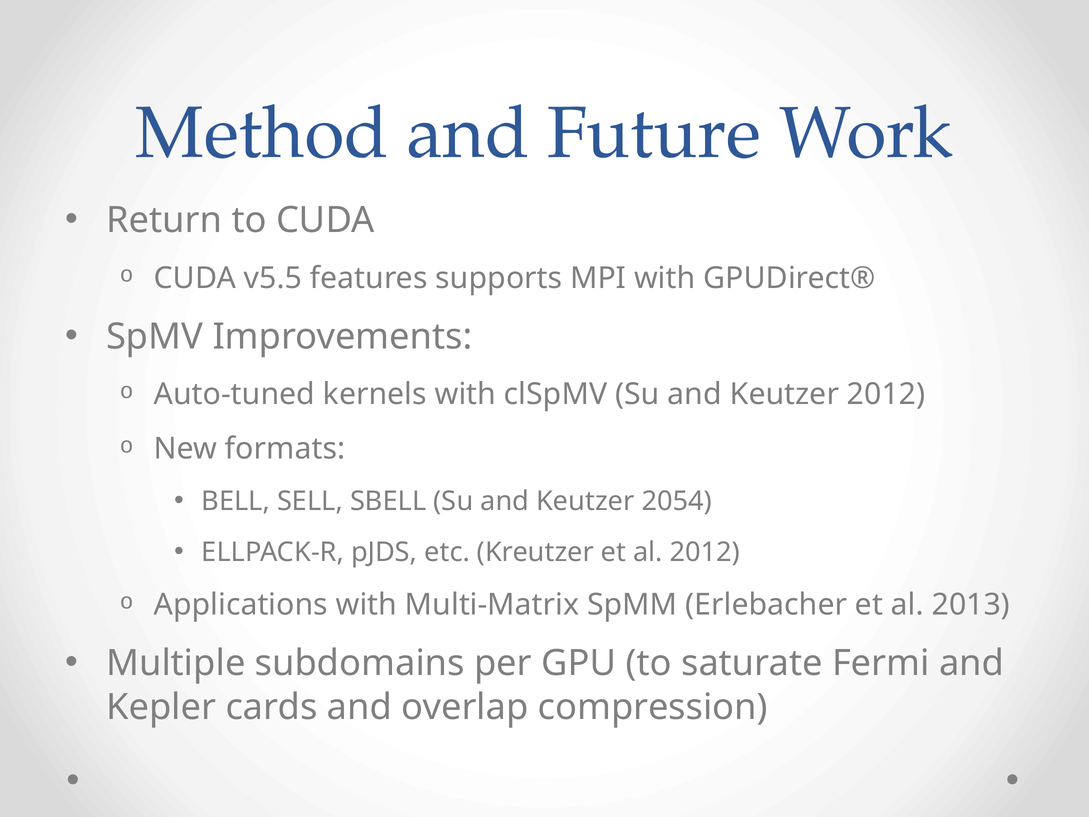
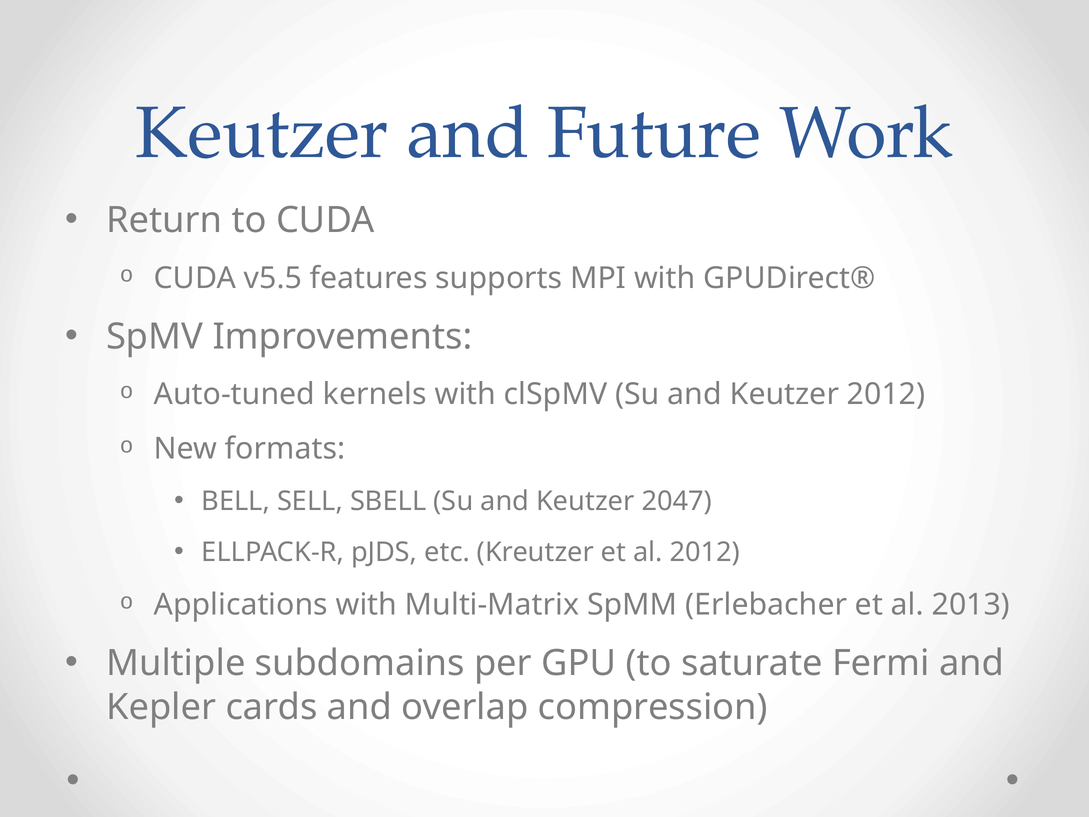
Method: Method -> Keutzer (262, 133)
2054: 2054 -> 2047 (677, 501)
